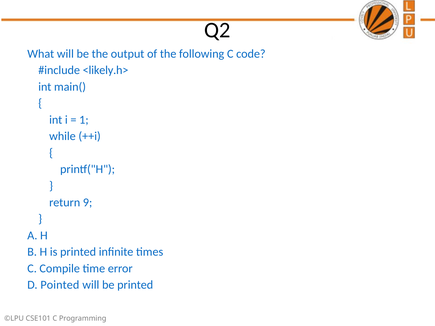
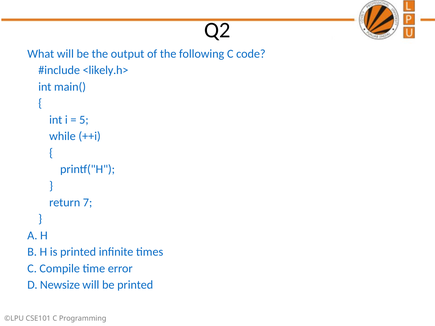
1: 1 -> 5 (84, 120)
9: 9 -> 7 (88, 203)
Pointed: Pointed -> Newsize (60, 285)
